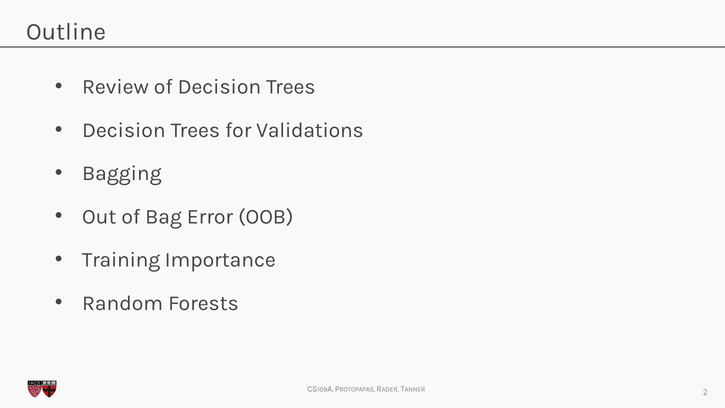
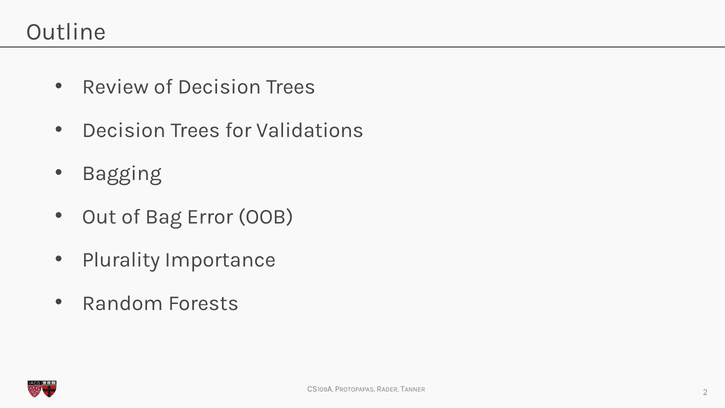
Training: Training -> Plurality (121, 260)
